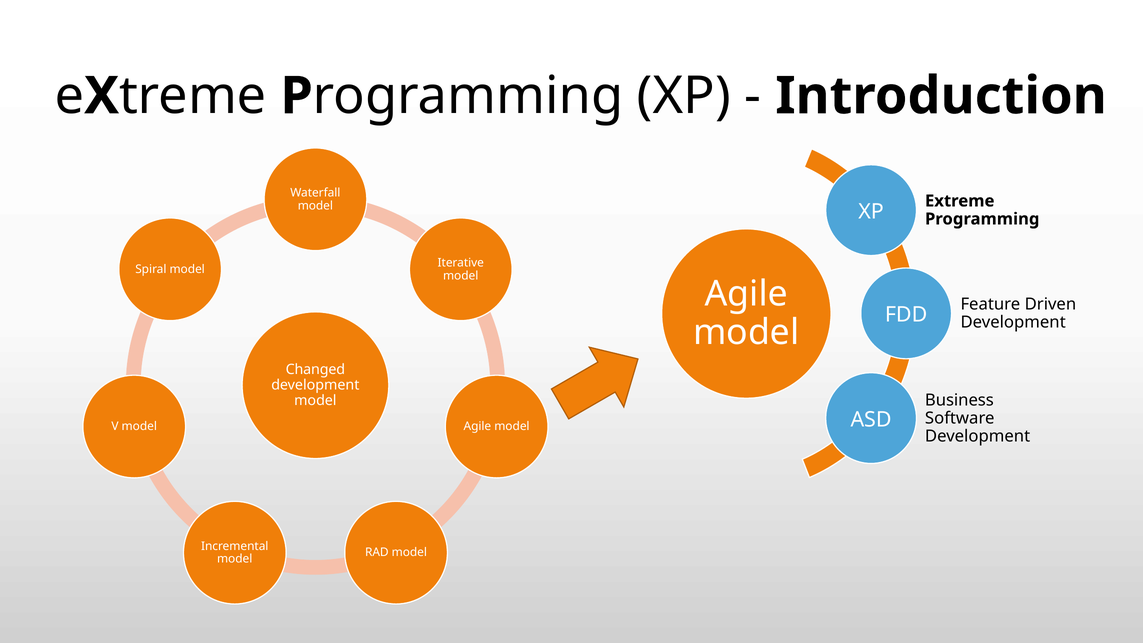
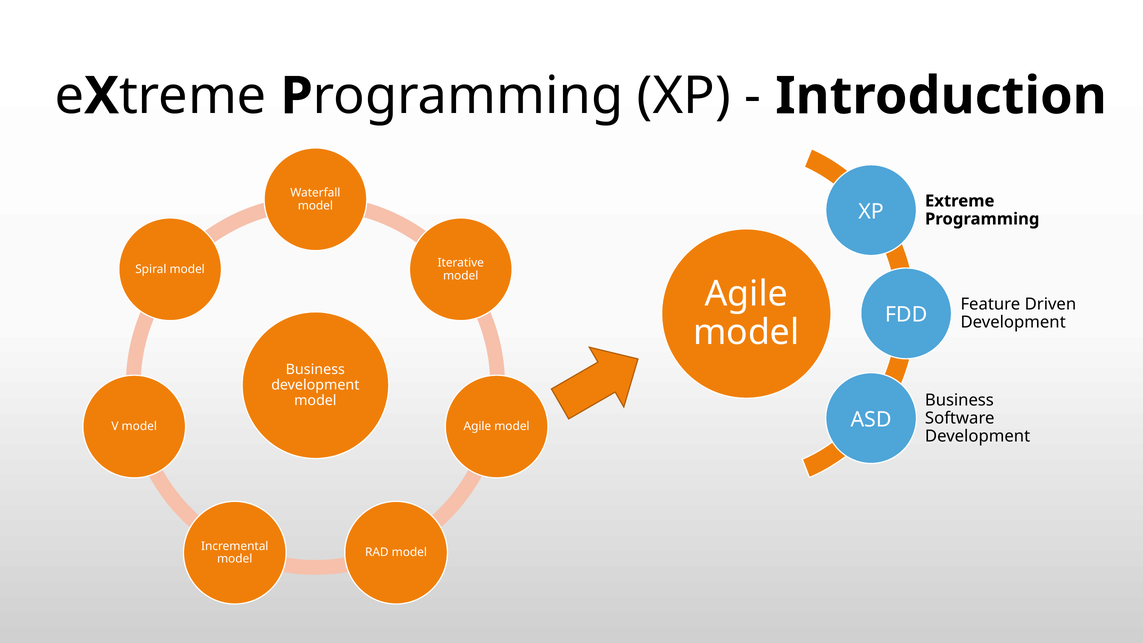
Changed: Changed -> Business (315, 370)
